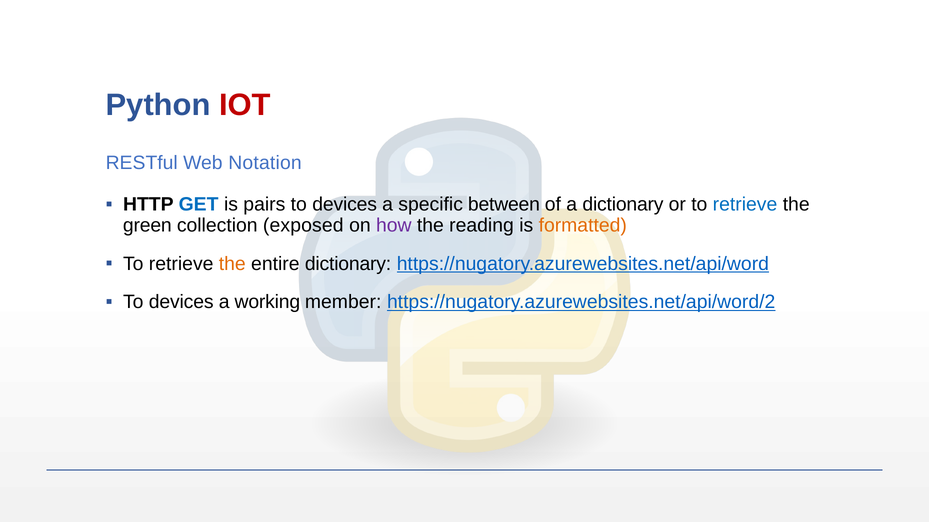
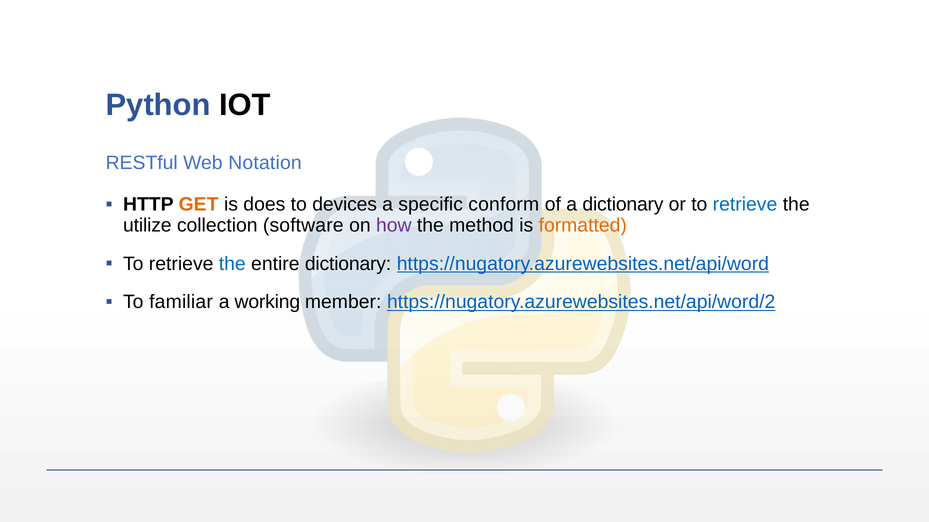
IOT colour: red -> black (245, 105)
GET colour: blue -> orange (199, 205)
pairs: pairs -> does (264, 205)
between: between -> conform (504, 205)
green: green -> utilize (147, 226)
exposed: exposed -> software (303, 226)
reading: reading -> method (482, 226)
the colour: orange -> blue (232, 264)
devices: devices -> familiar (181, 302)
